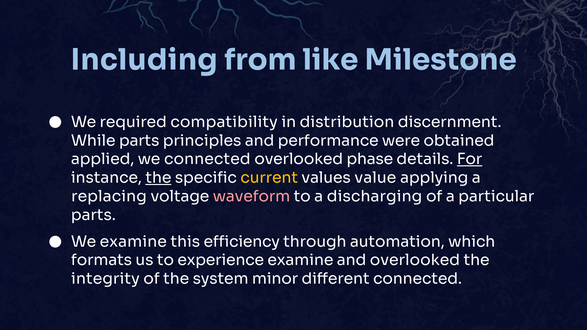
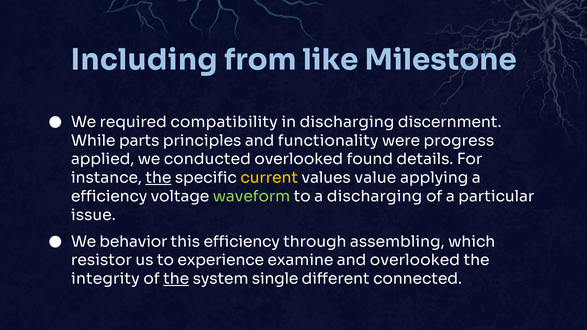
in distribution: distribution -> discharging (347, 122)
performance: performance -> functionality (328, 141)
obtained: obtained -> progress (459, 141)
we connected: connected -> conducted (207, 159)
phase: phase -> found (370, 159)
For underline: present -> none (470, 159)
replacing: replacing -> efficiency (109, 196)
waveform colour: pink -> light green (252, 196)
parts: parts -> issue (93, 215)
We examine: examine -> behavior (133, 242)
automation: automation -> assembling (397, 242)
formats: formats -> resistor (101, 260)
the underline: none -> present (176, 279)
minor: minor -> single (275, 279)
